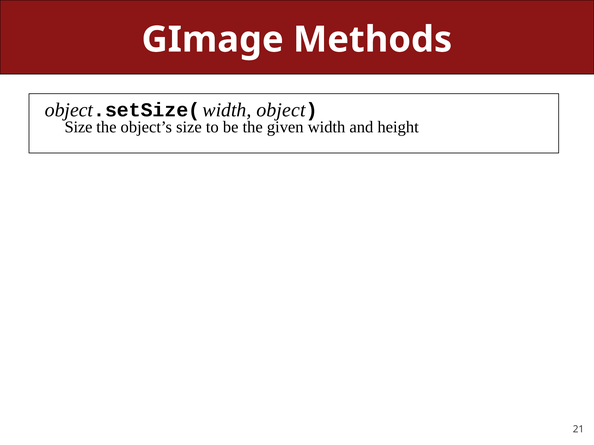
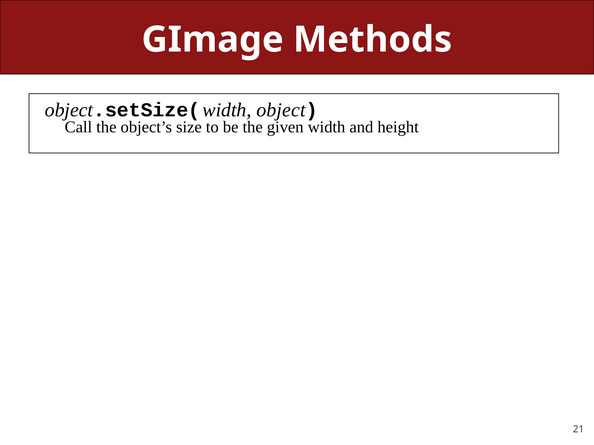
Size: Size -> Call (78, 127)
